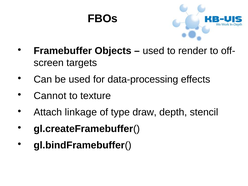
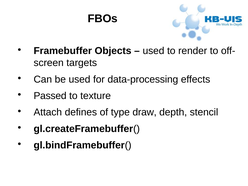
Cannot: Cannot -> Passed (50, 96)
linkage: linkage -> defines (81, 112)
